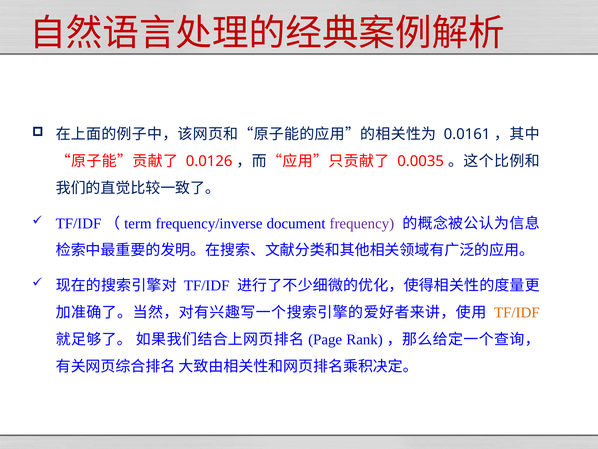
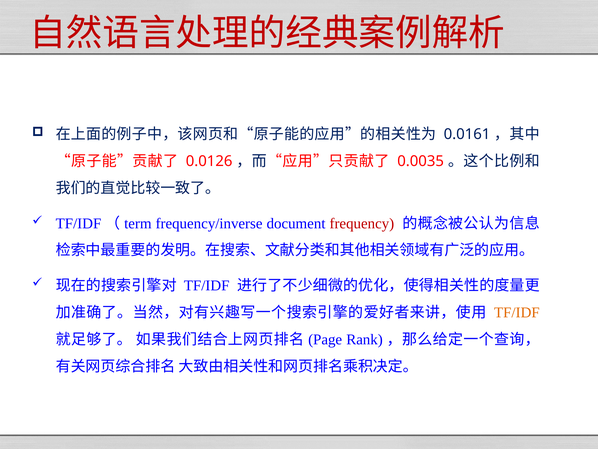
frequency colour: purple -> red (362, 223)
